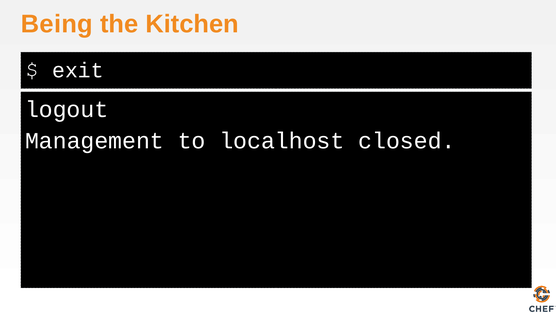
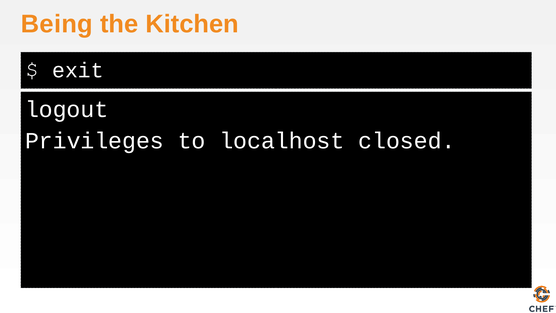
Management: Management -> Privileges (94, 141)
